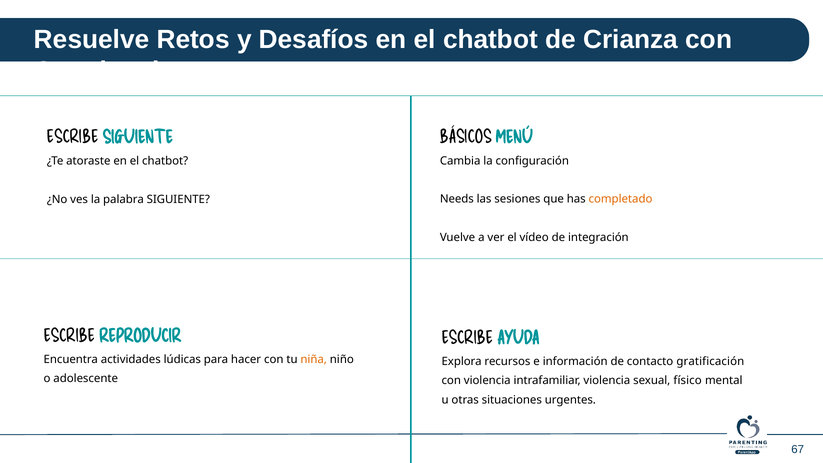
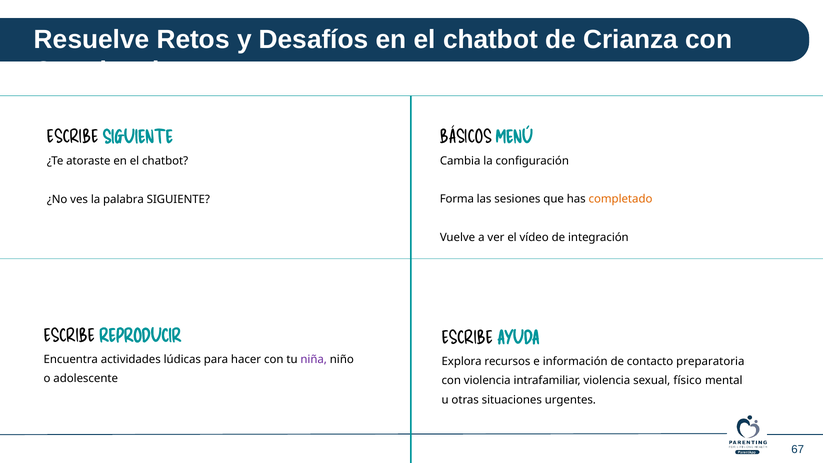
Needs: Needs -> Forma (457, 199)
niña colour: orange -> purple (314, 359)
gratificación: gratificación -> preparatoria (710, 361)
